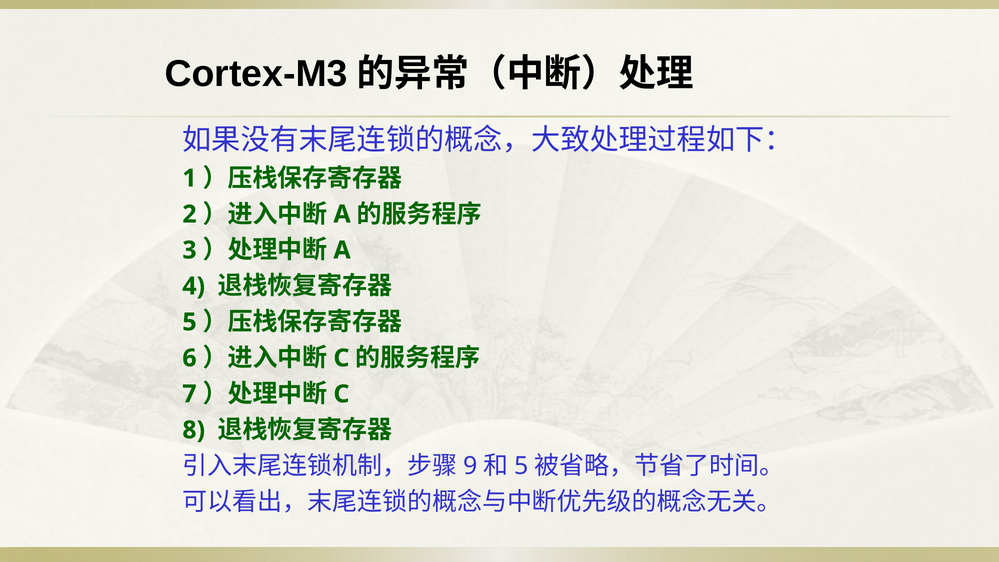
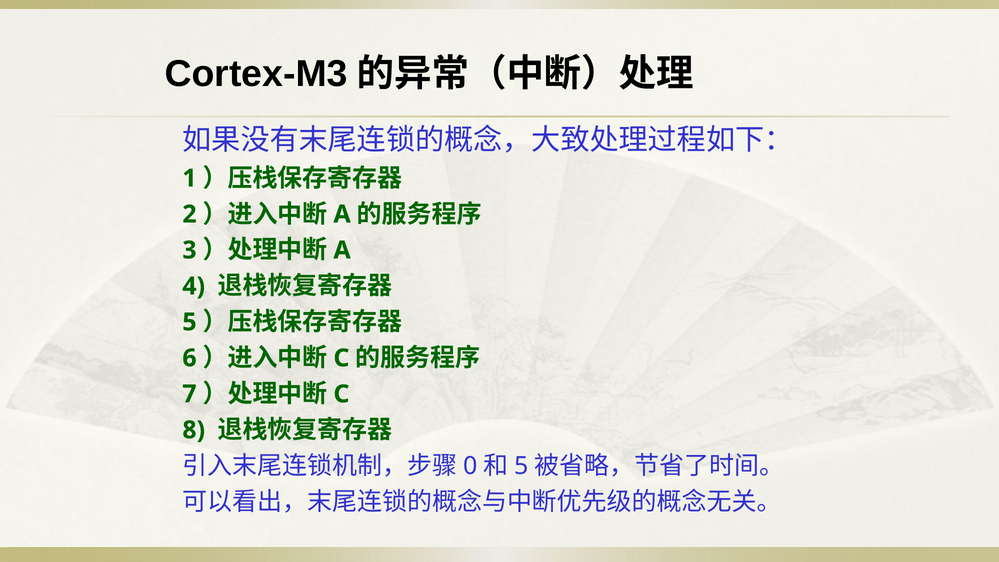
9: 9 -> 0 (470, 466)
